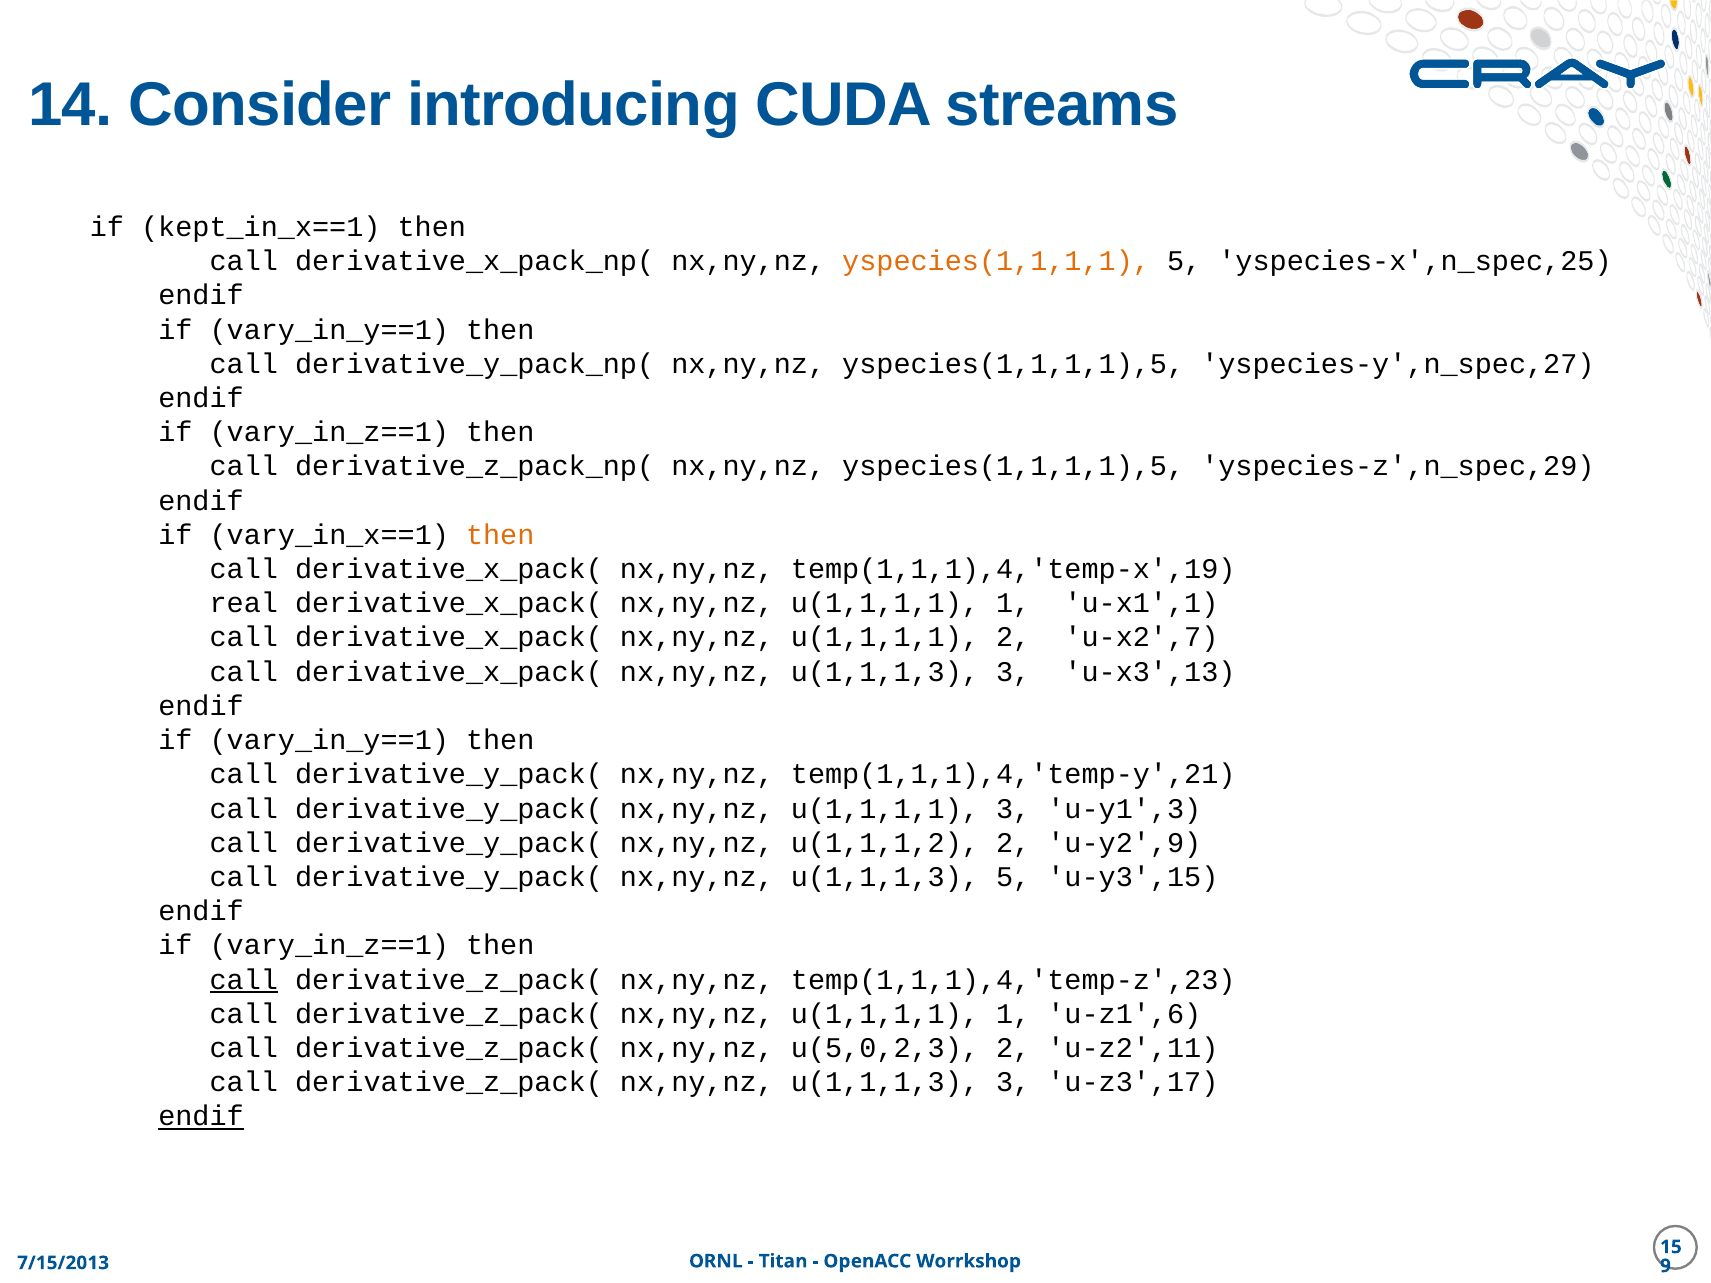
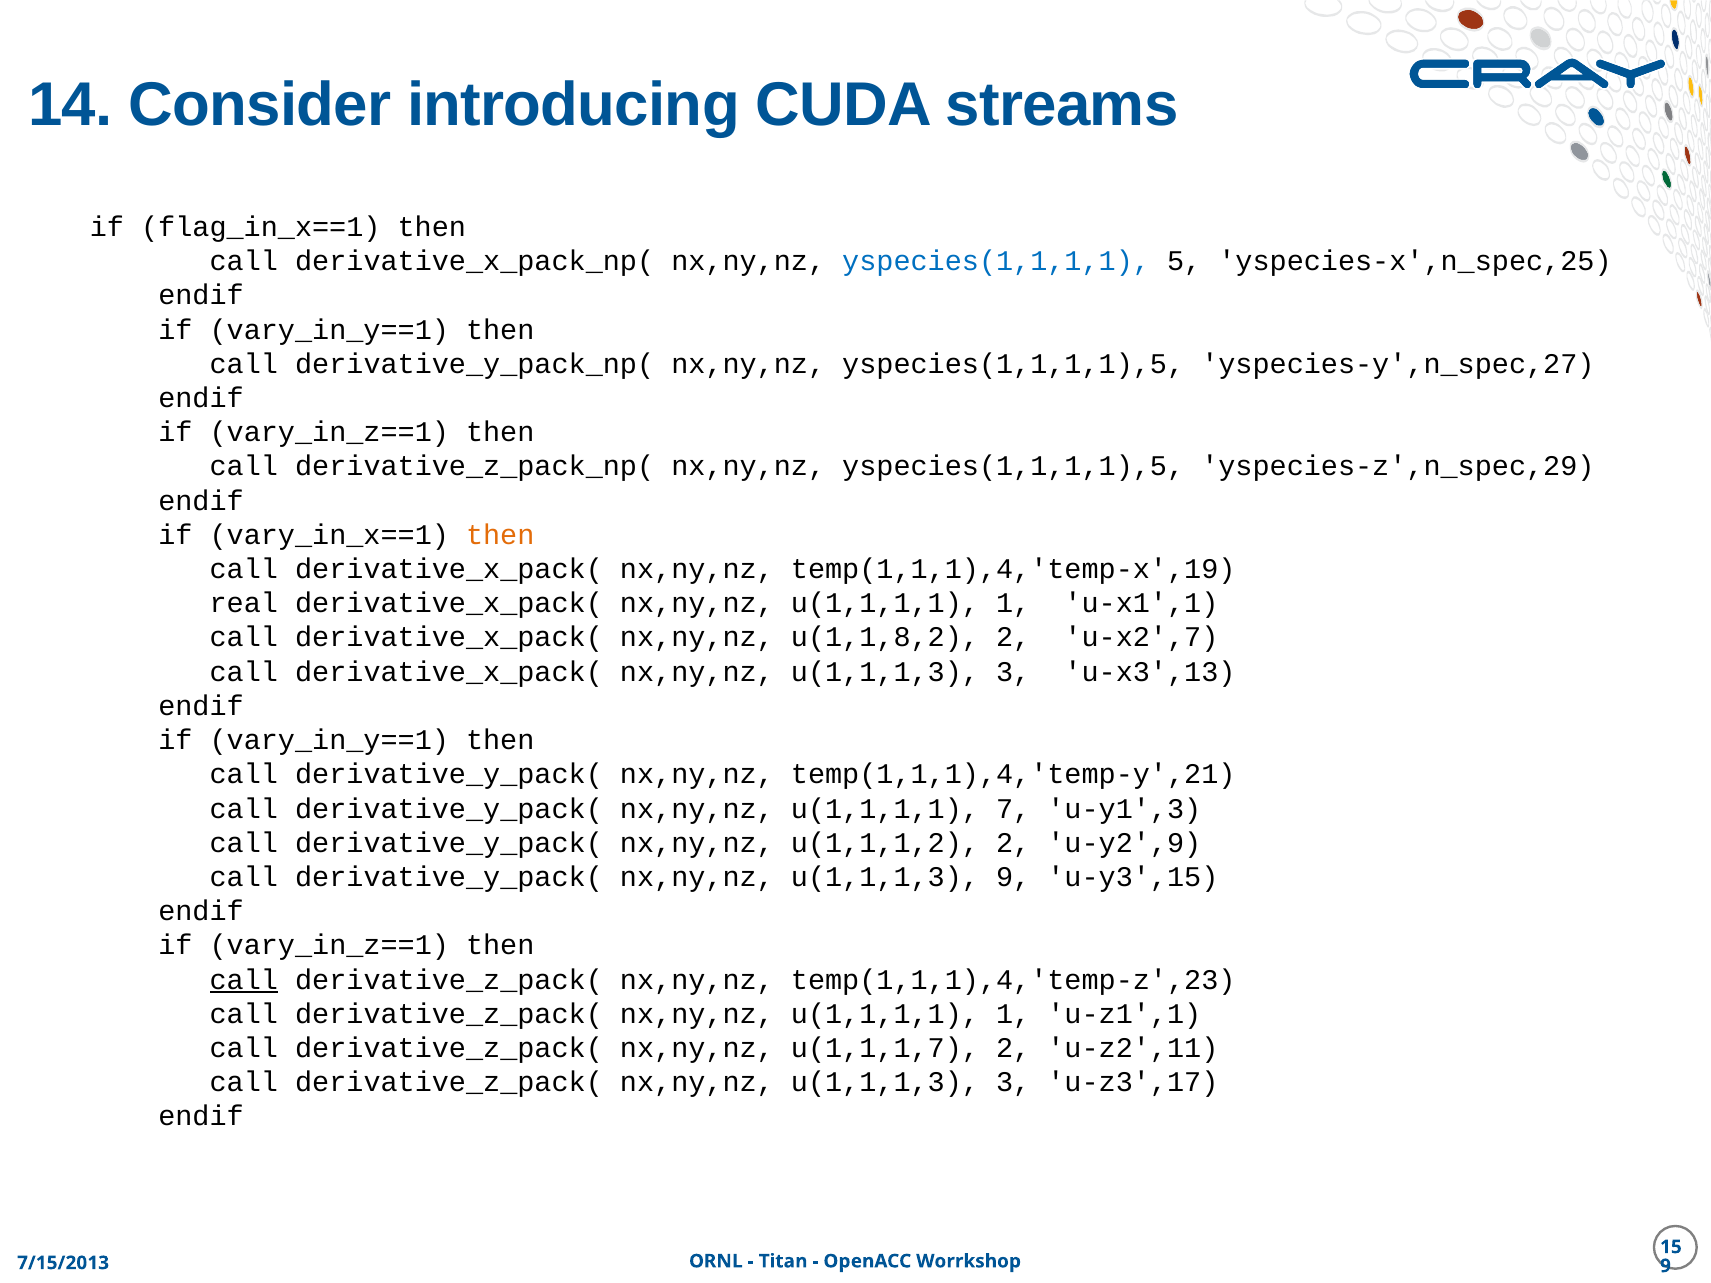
kept_in_x==1: kept_in_x==1 -> flag_in_x==1 (261, 227)
yspecies(1,1,1,1 colour: orange -> blue (996, 261)
call derivative_x_pack( nx,ny,nz u(1,1,1,1: u(1,1,1,1 -> u(1,1,8,2 (885, 638)
u(1,1,1,1 3: 3 -> 7 (1013, 809)
u(1,1,1,3 5: 5 -> 9 (1013, 877)
u-z1',6: u-z1',6 -> u-z1',1 (1124, 1014)
u(5,0,2,3: u(5,0,2,3 -> u(1,1,1,7 (885, 1048)
endif underline: present -> none (201, 1117)
